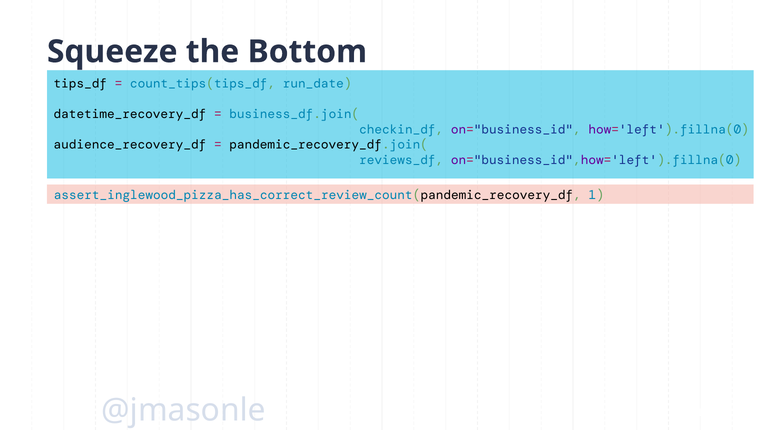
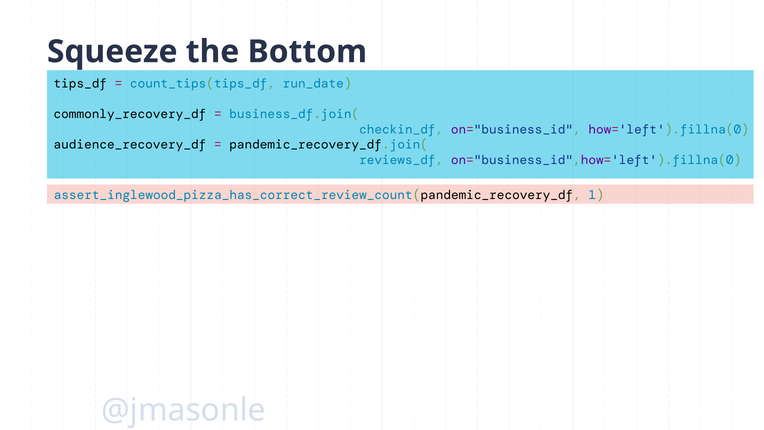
datetime_recovery_df: datetime_recovery_df -> commonly_recovery_df (130, 114)
